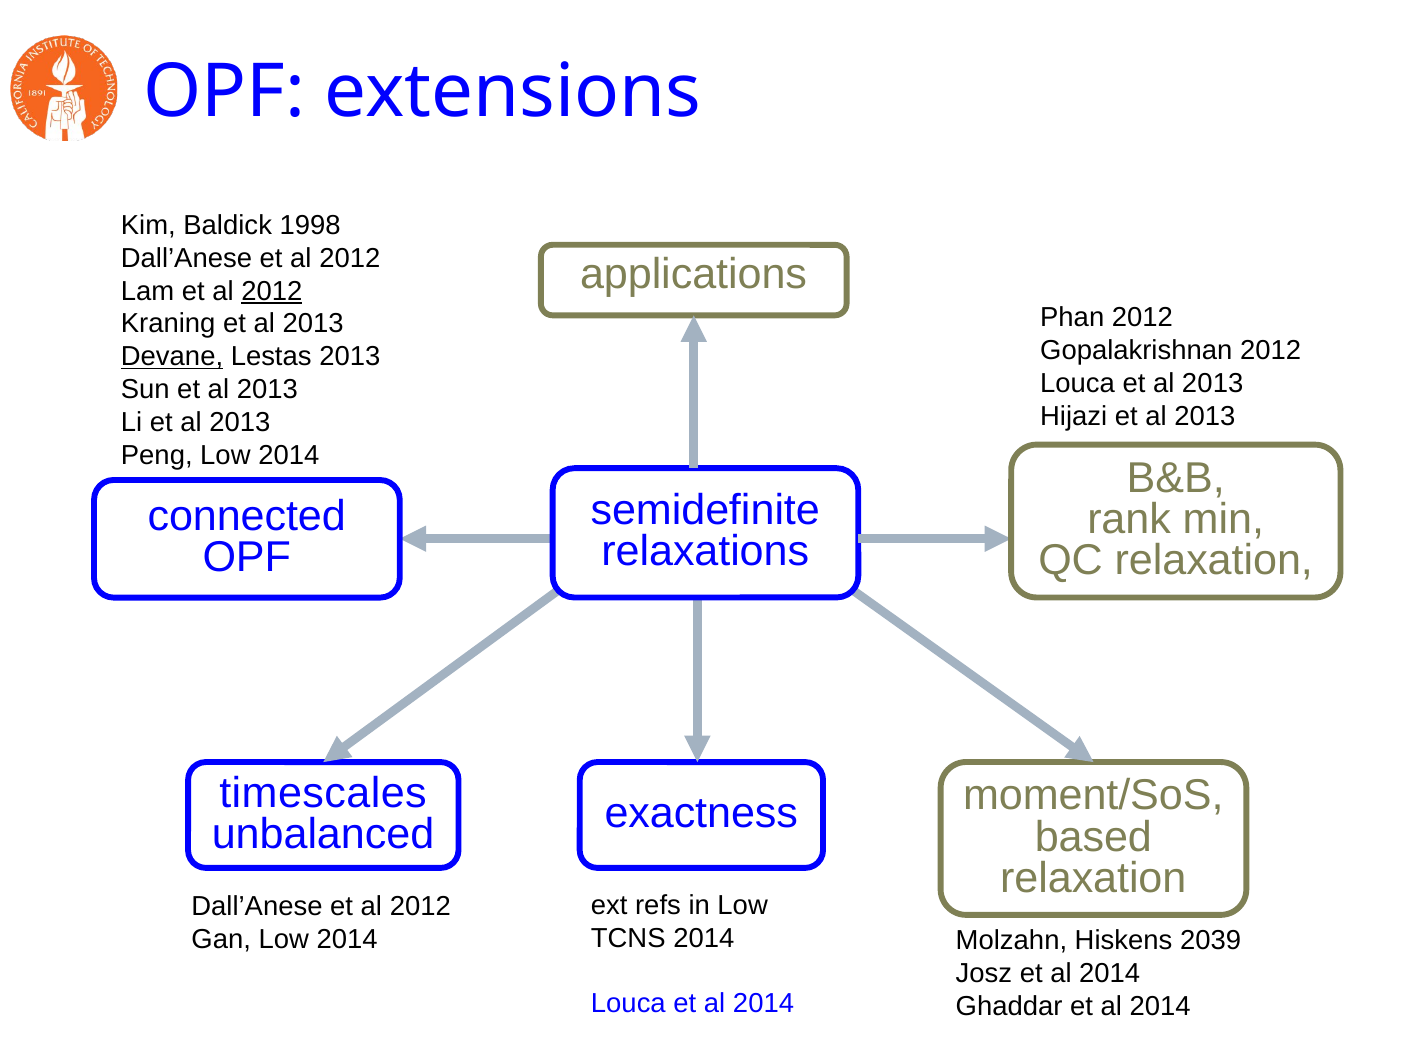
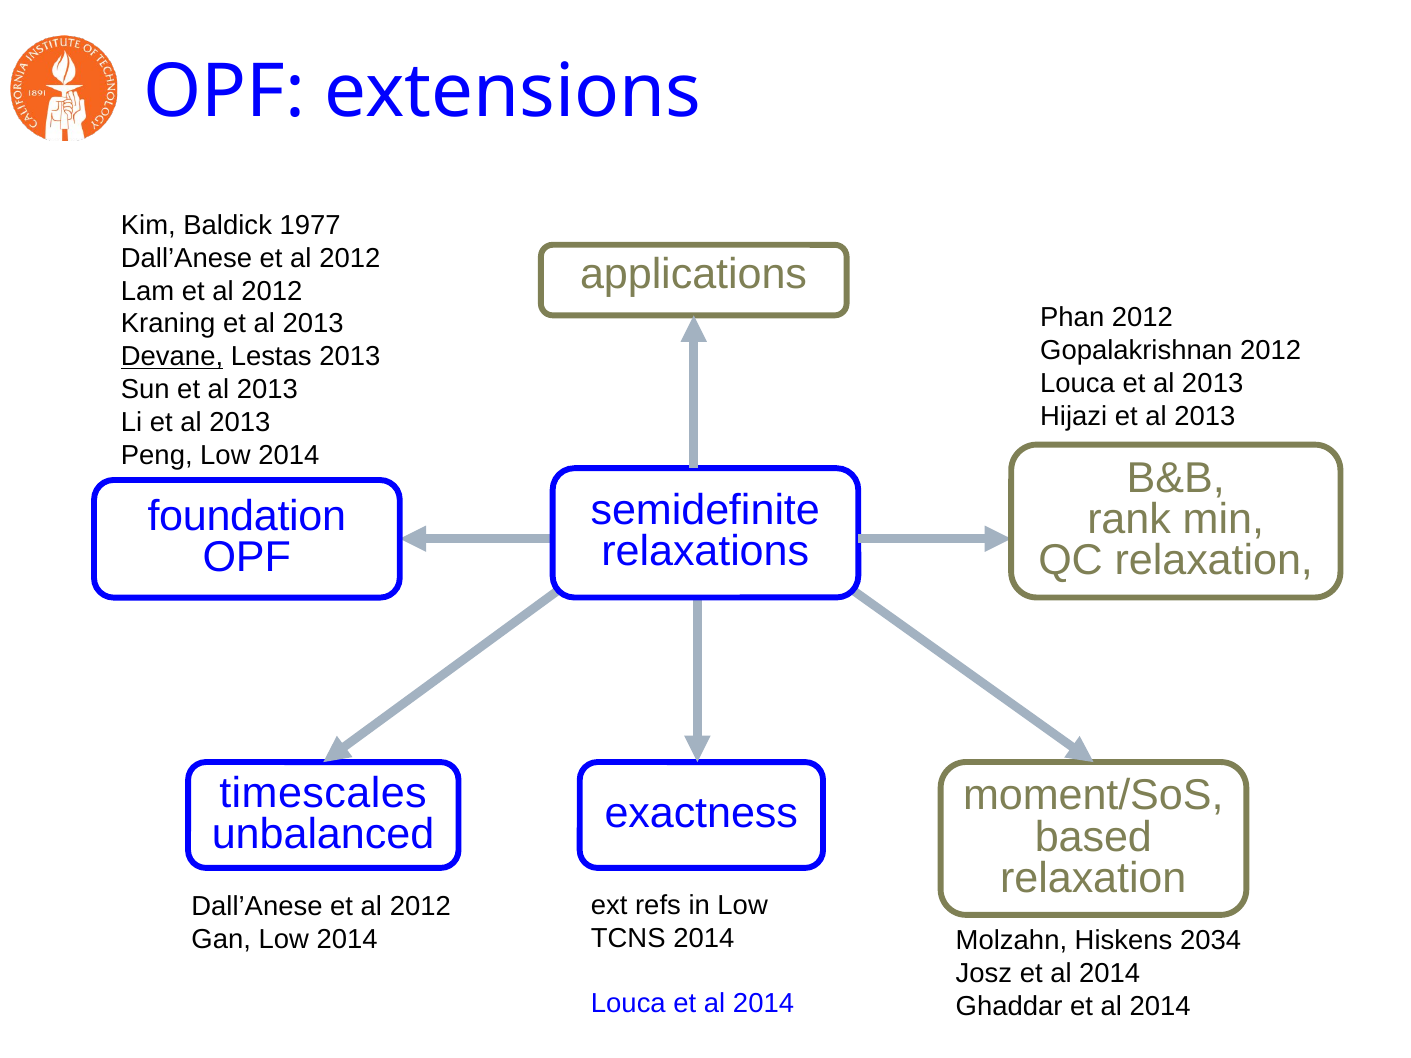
1998: 1998 -> 1977 (310, 225)
2012 underline: present -> none (272, 291)
connected: connected -> foundation (247, 516)
2039: 2039 -> 2034 (1211, 940)
